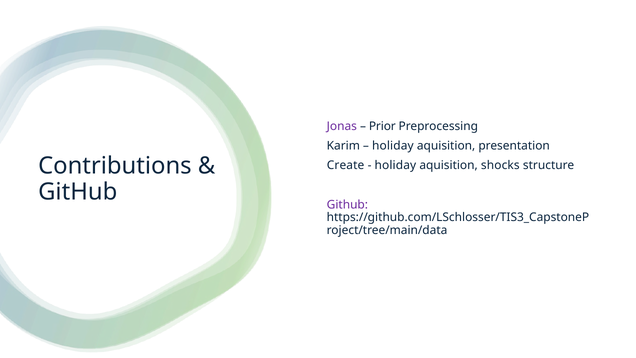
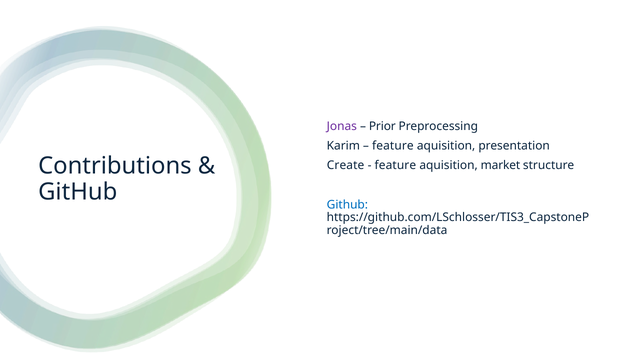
holiday: holiday -> feature (393, 146)
holiday: holiday -> feature (395, 165)
shocks: shocks -> market (500, 165)
Github colour: purple -> blue (347, 204)
